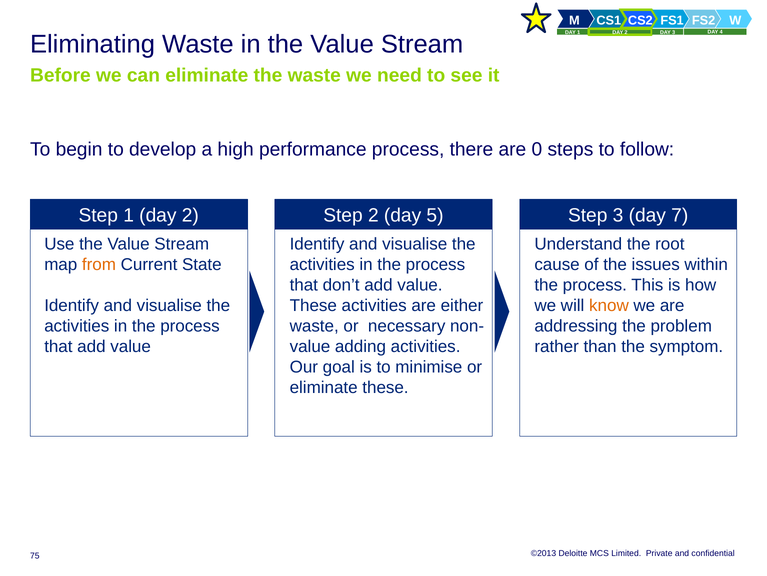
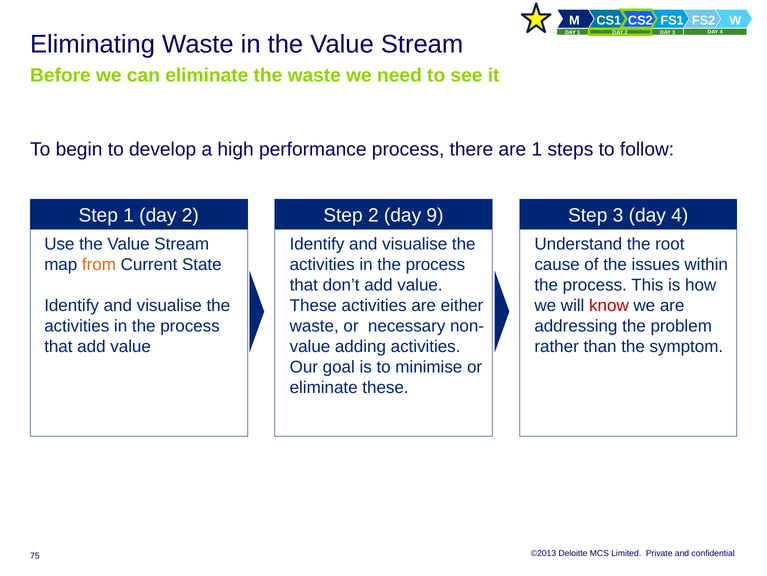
are 0: 0 -> 1 (537, 149)
5: 5 -> 9 (435, 215)
Step 3 day 7: 7 -> 4 (680, 215)
know colour: orange -> red (609, 305)
